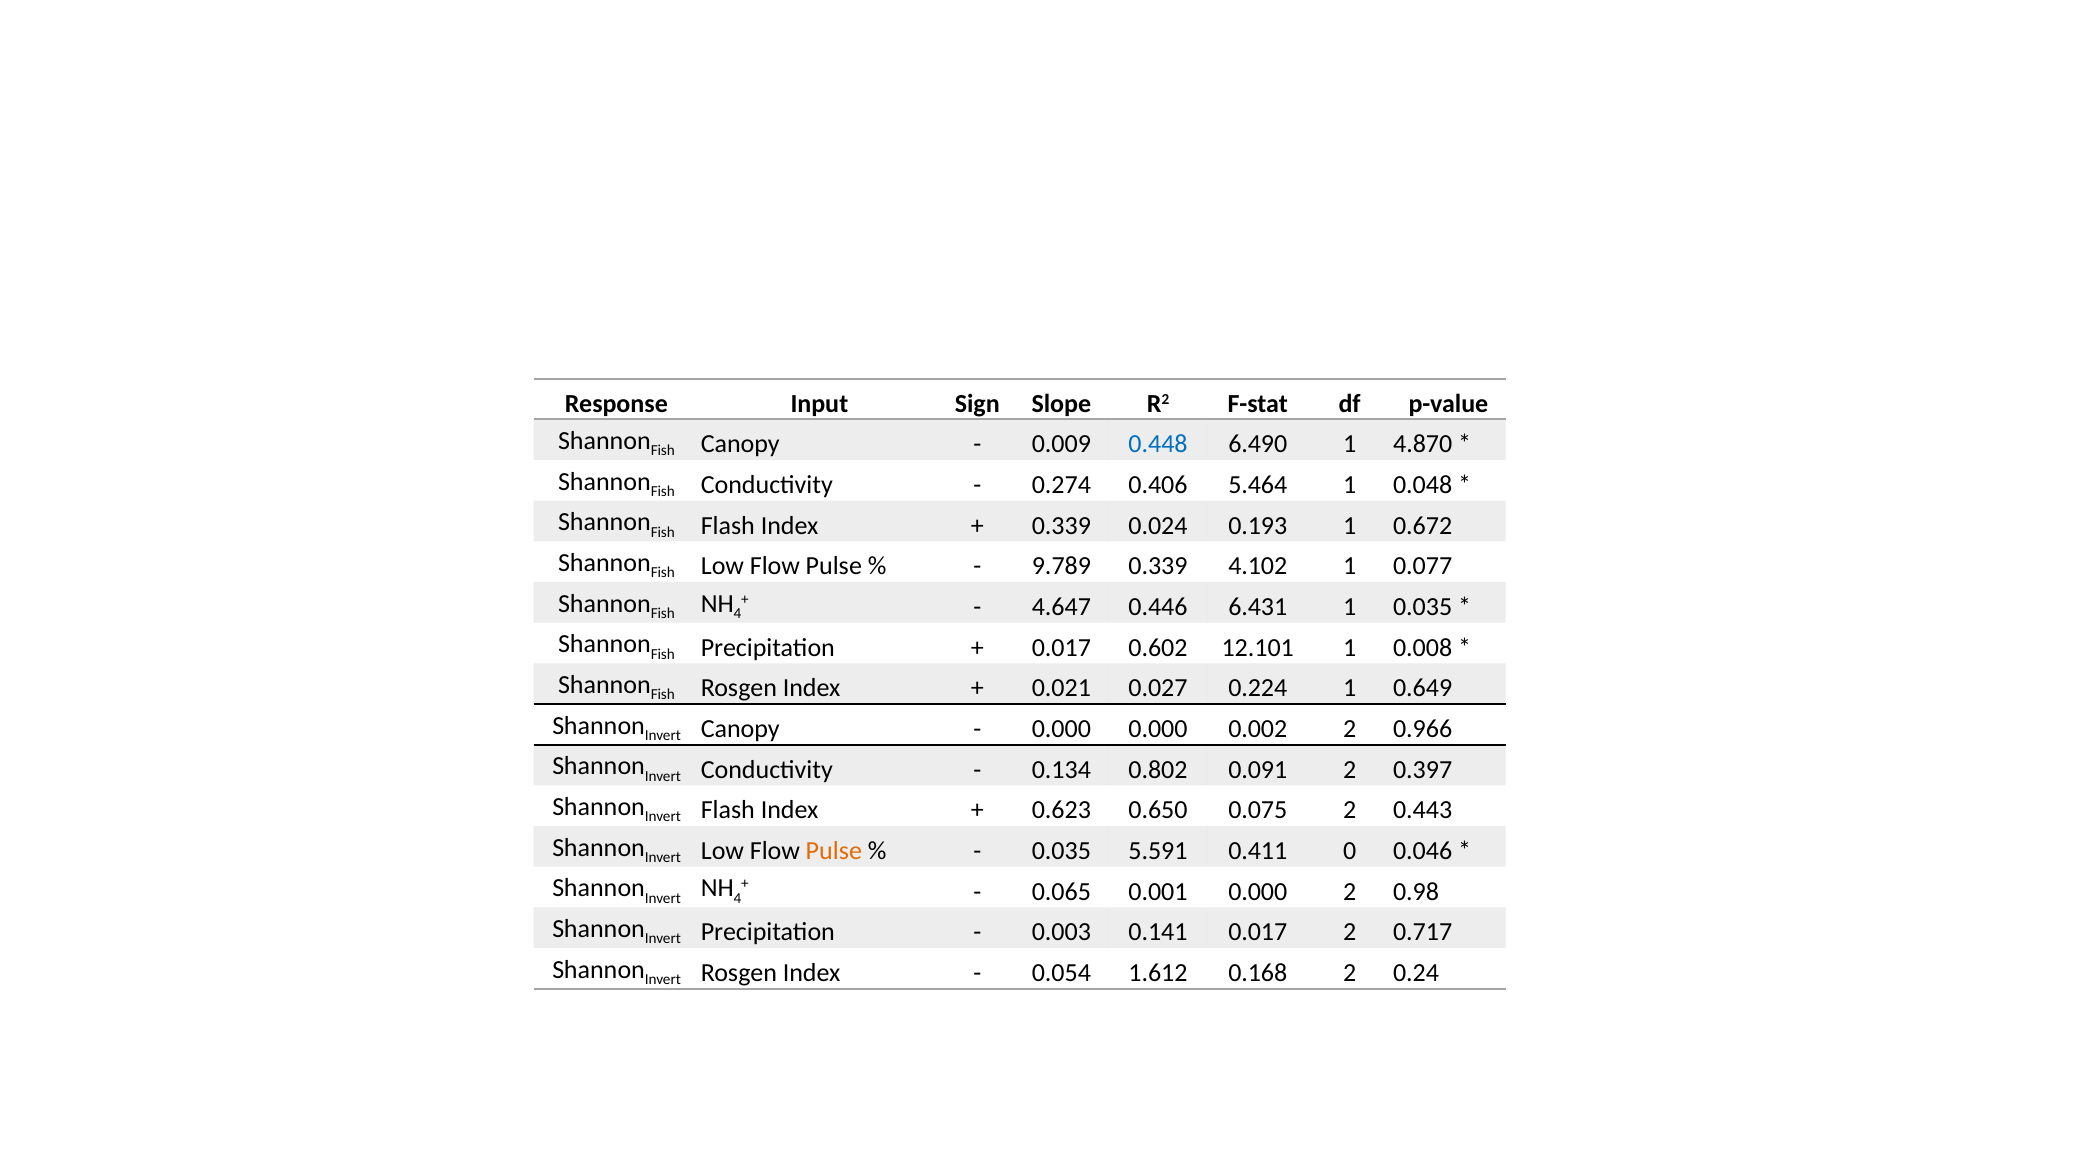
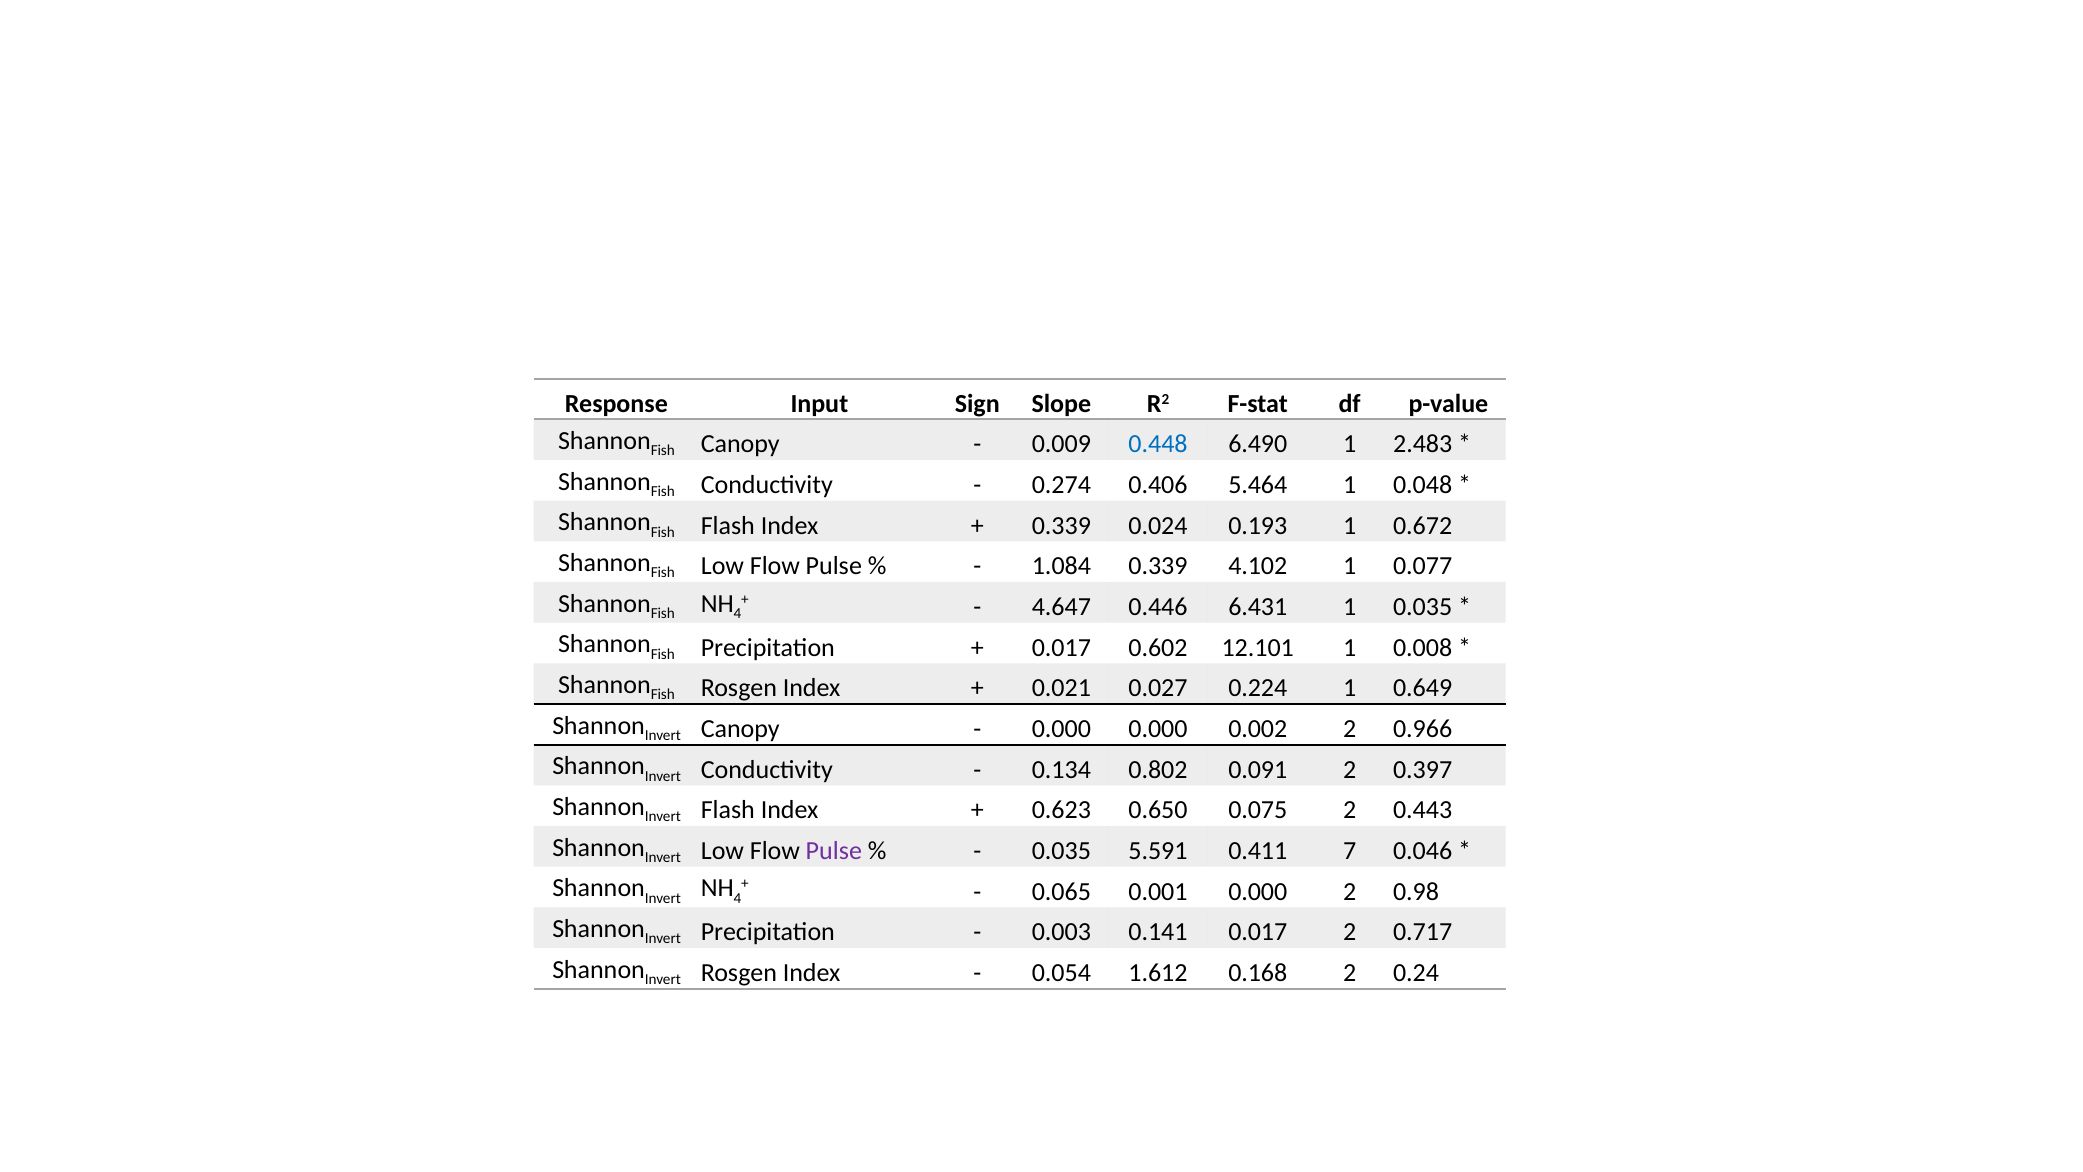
4.870: 4.870 -> 2.483 (1423, 444)
9.789: 9.789 -> 1.084 (1061, 566)
Pulse colour: orange -> purple (834, 851)
0: 0 -> 7 (1350, 851)
